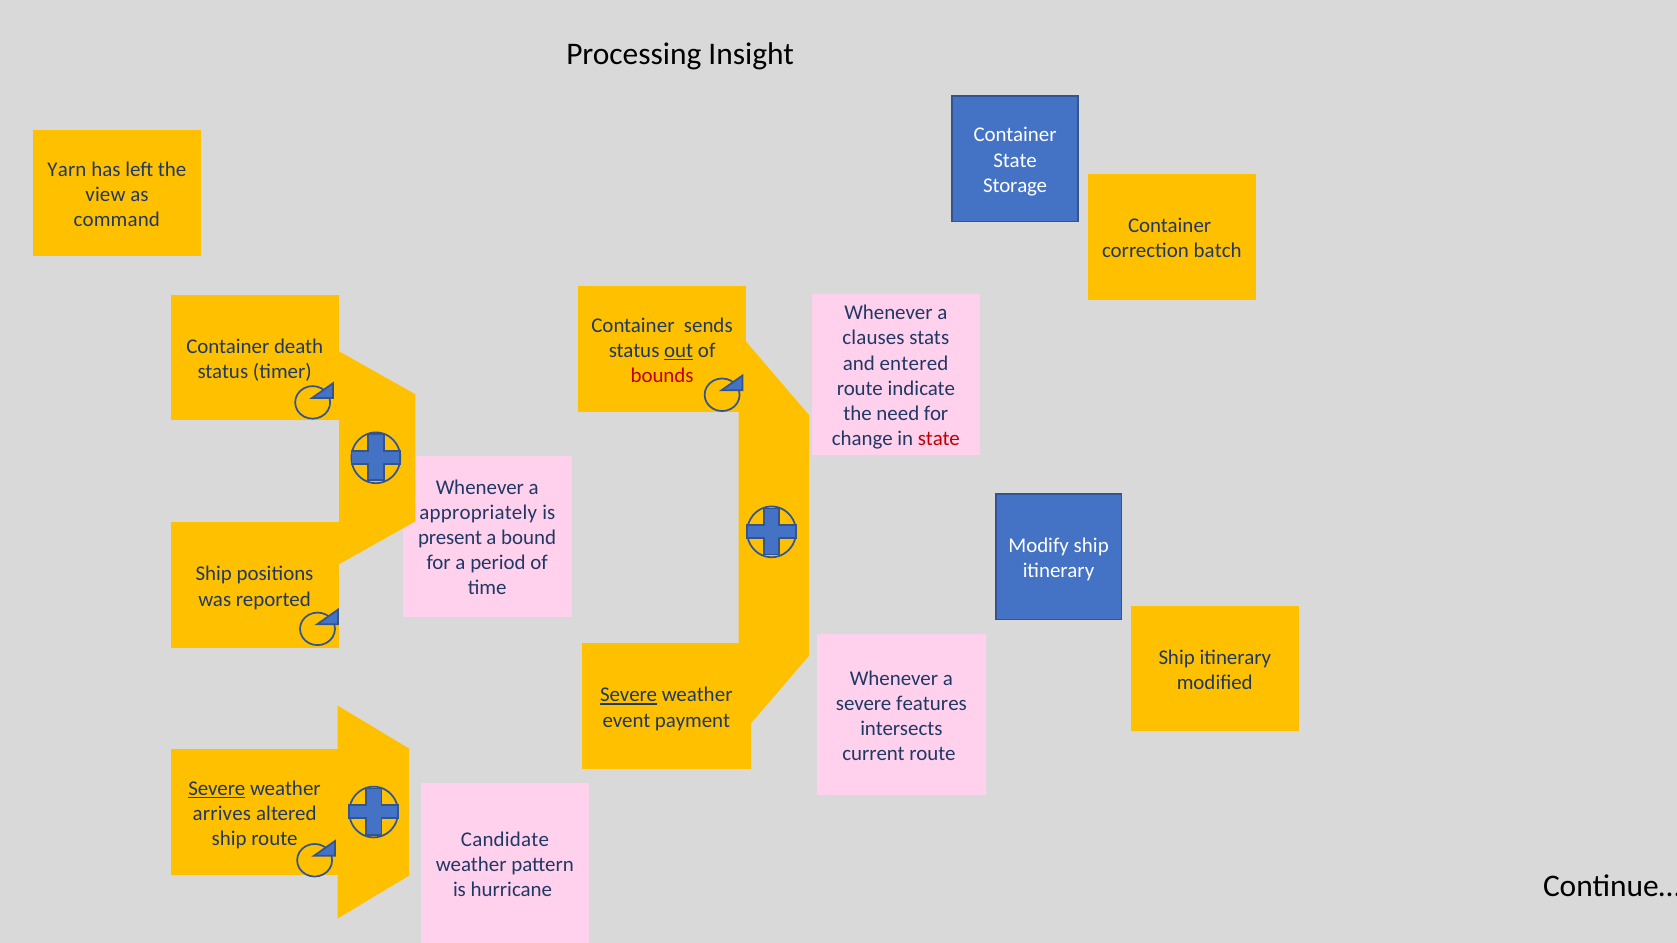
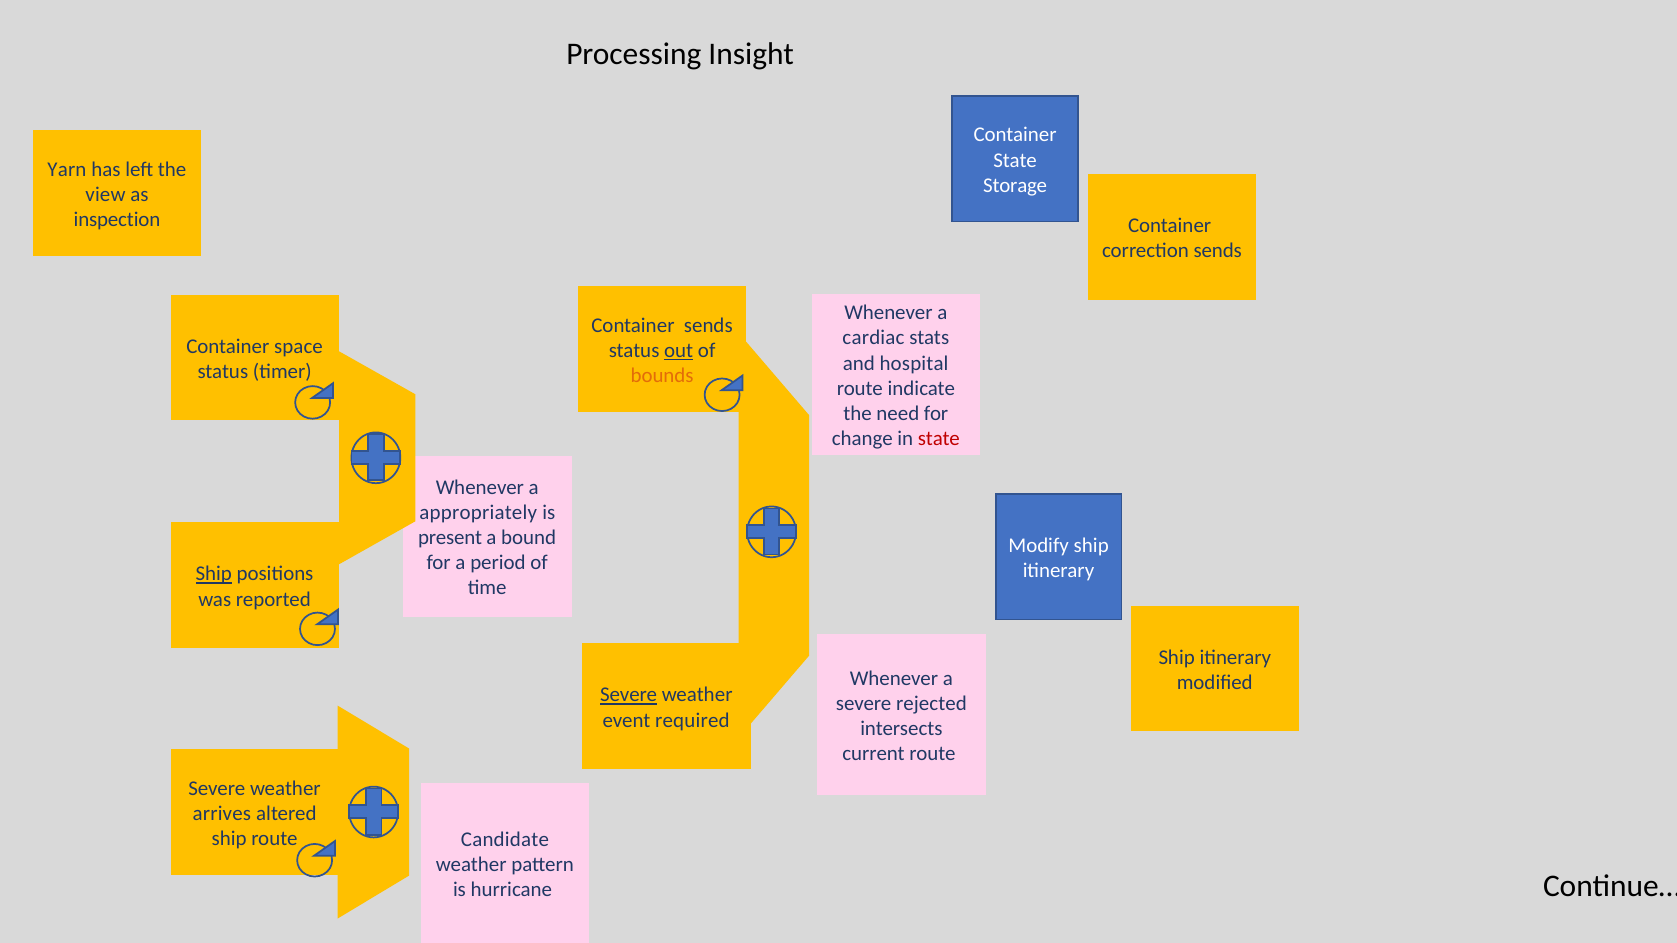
command: command -> inspection (117, 219)
correction batch: batch -> sends (1218, 251)
clauses: clauses -> cardiac (874, 338)
death: death -> space (298, 347)
entered: entered -> hospital (914, 363)
bounds colour: red -> orange (662, 376)
Ship underline: none -> present (214, 574)
features: features -> rejected (931, 704)
payment: payment -> required (692, 720)
Severe underline: present -> none (217, 789)
